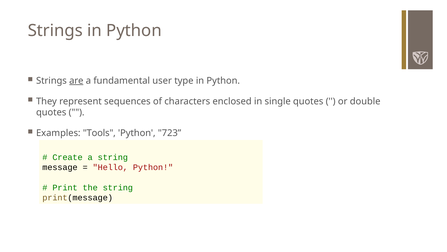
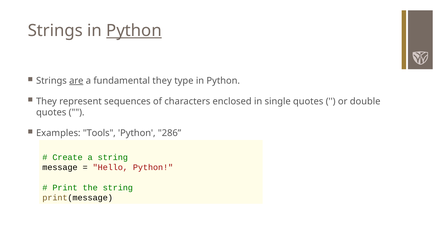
Python underline: none -> present (134, 31)
fundamental user: user -> they (162, 81)
723: 723 -> 286 (170, 133)
